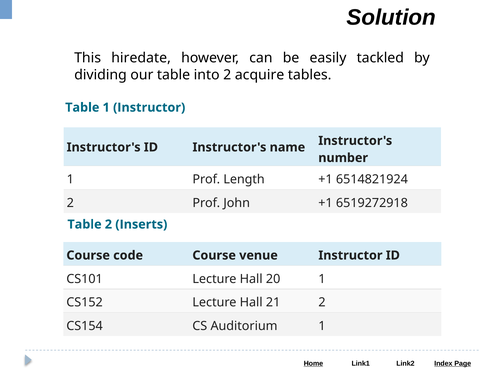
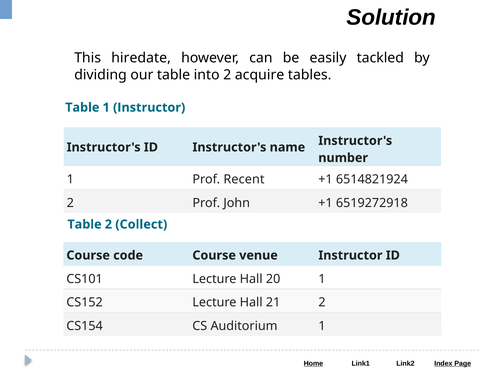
Length: Length -> Recent (244, 179)
Inserts: Inserts -> Collect (141, 224)
